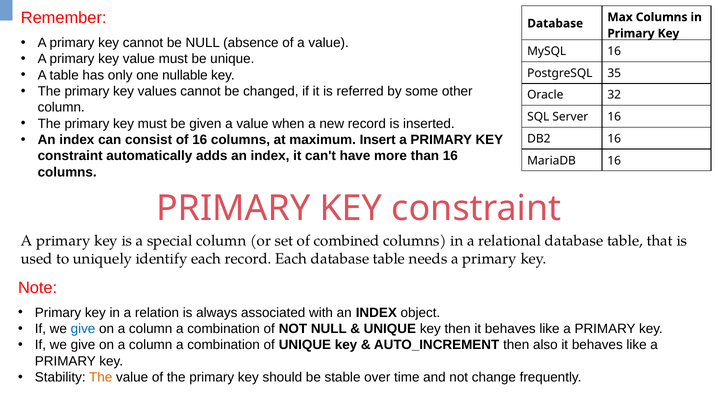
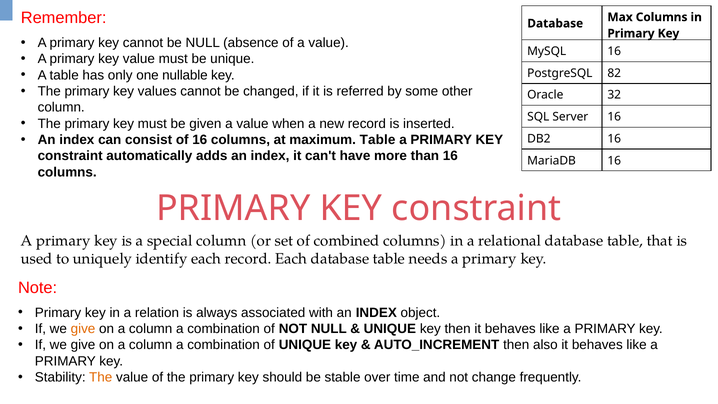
35: 35 -> 82 (614, 73)
maximum Insert: Insert -> Table (378, 140)
give colour: blue -> orange (83, 329)
